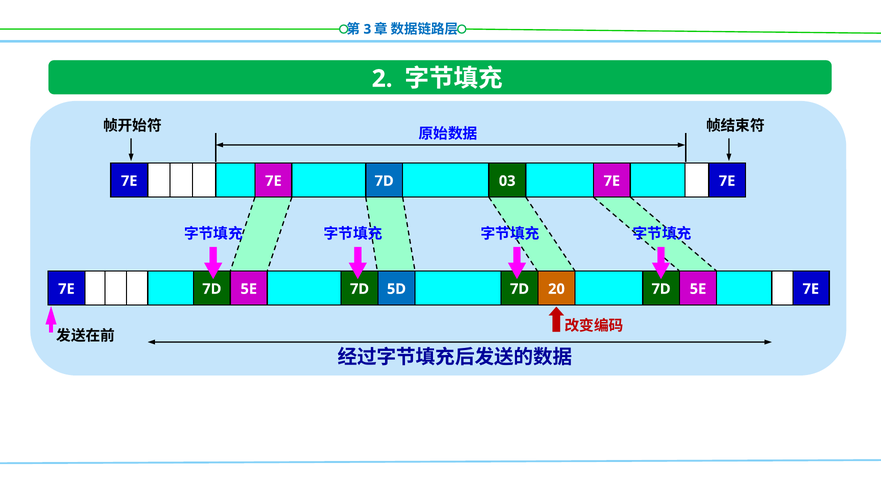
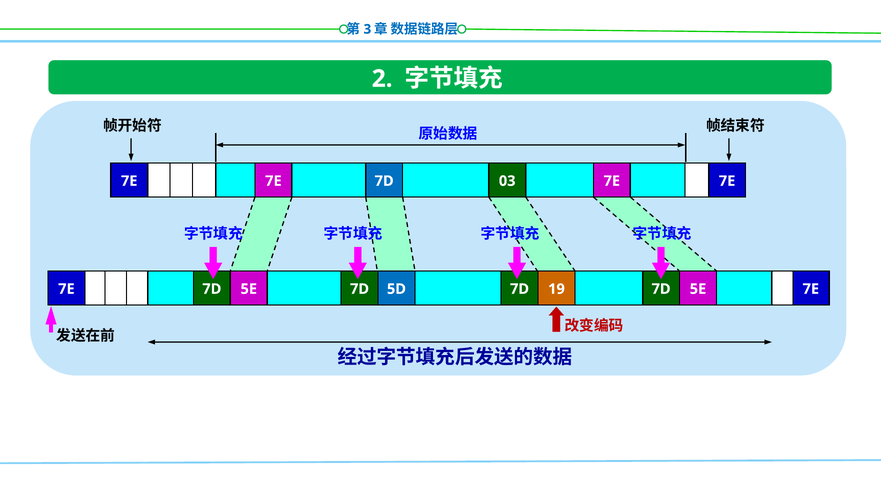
20: 20 -> 19 (556, 289)
